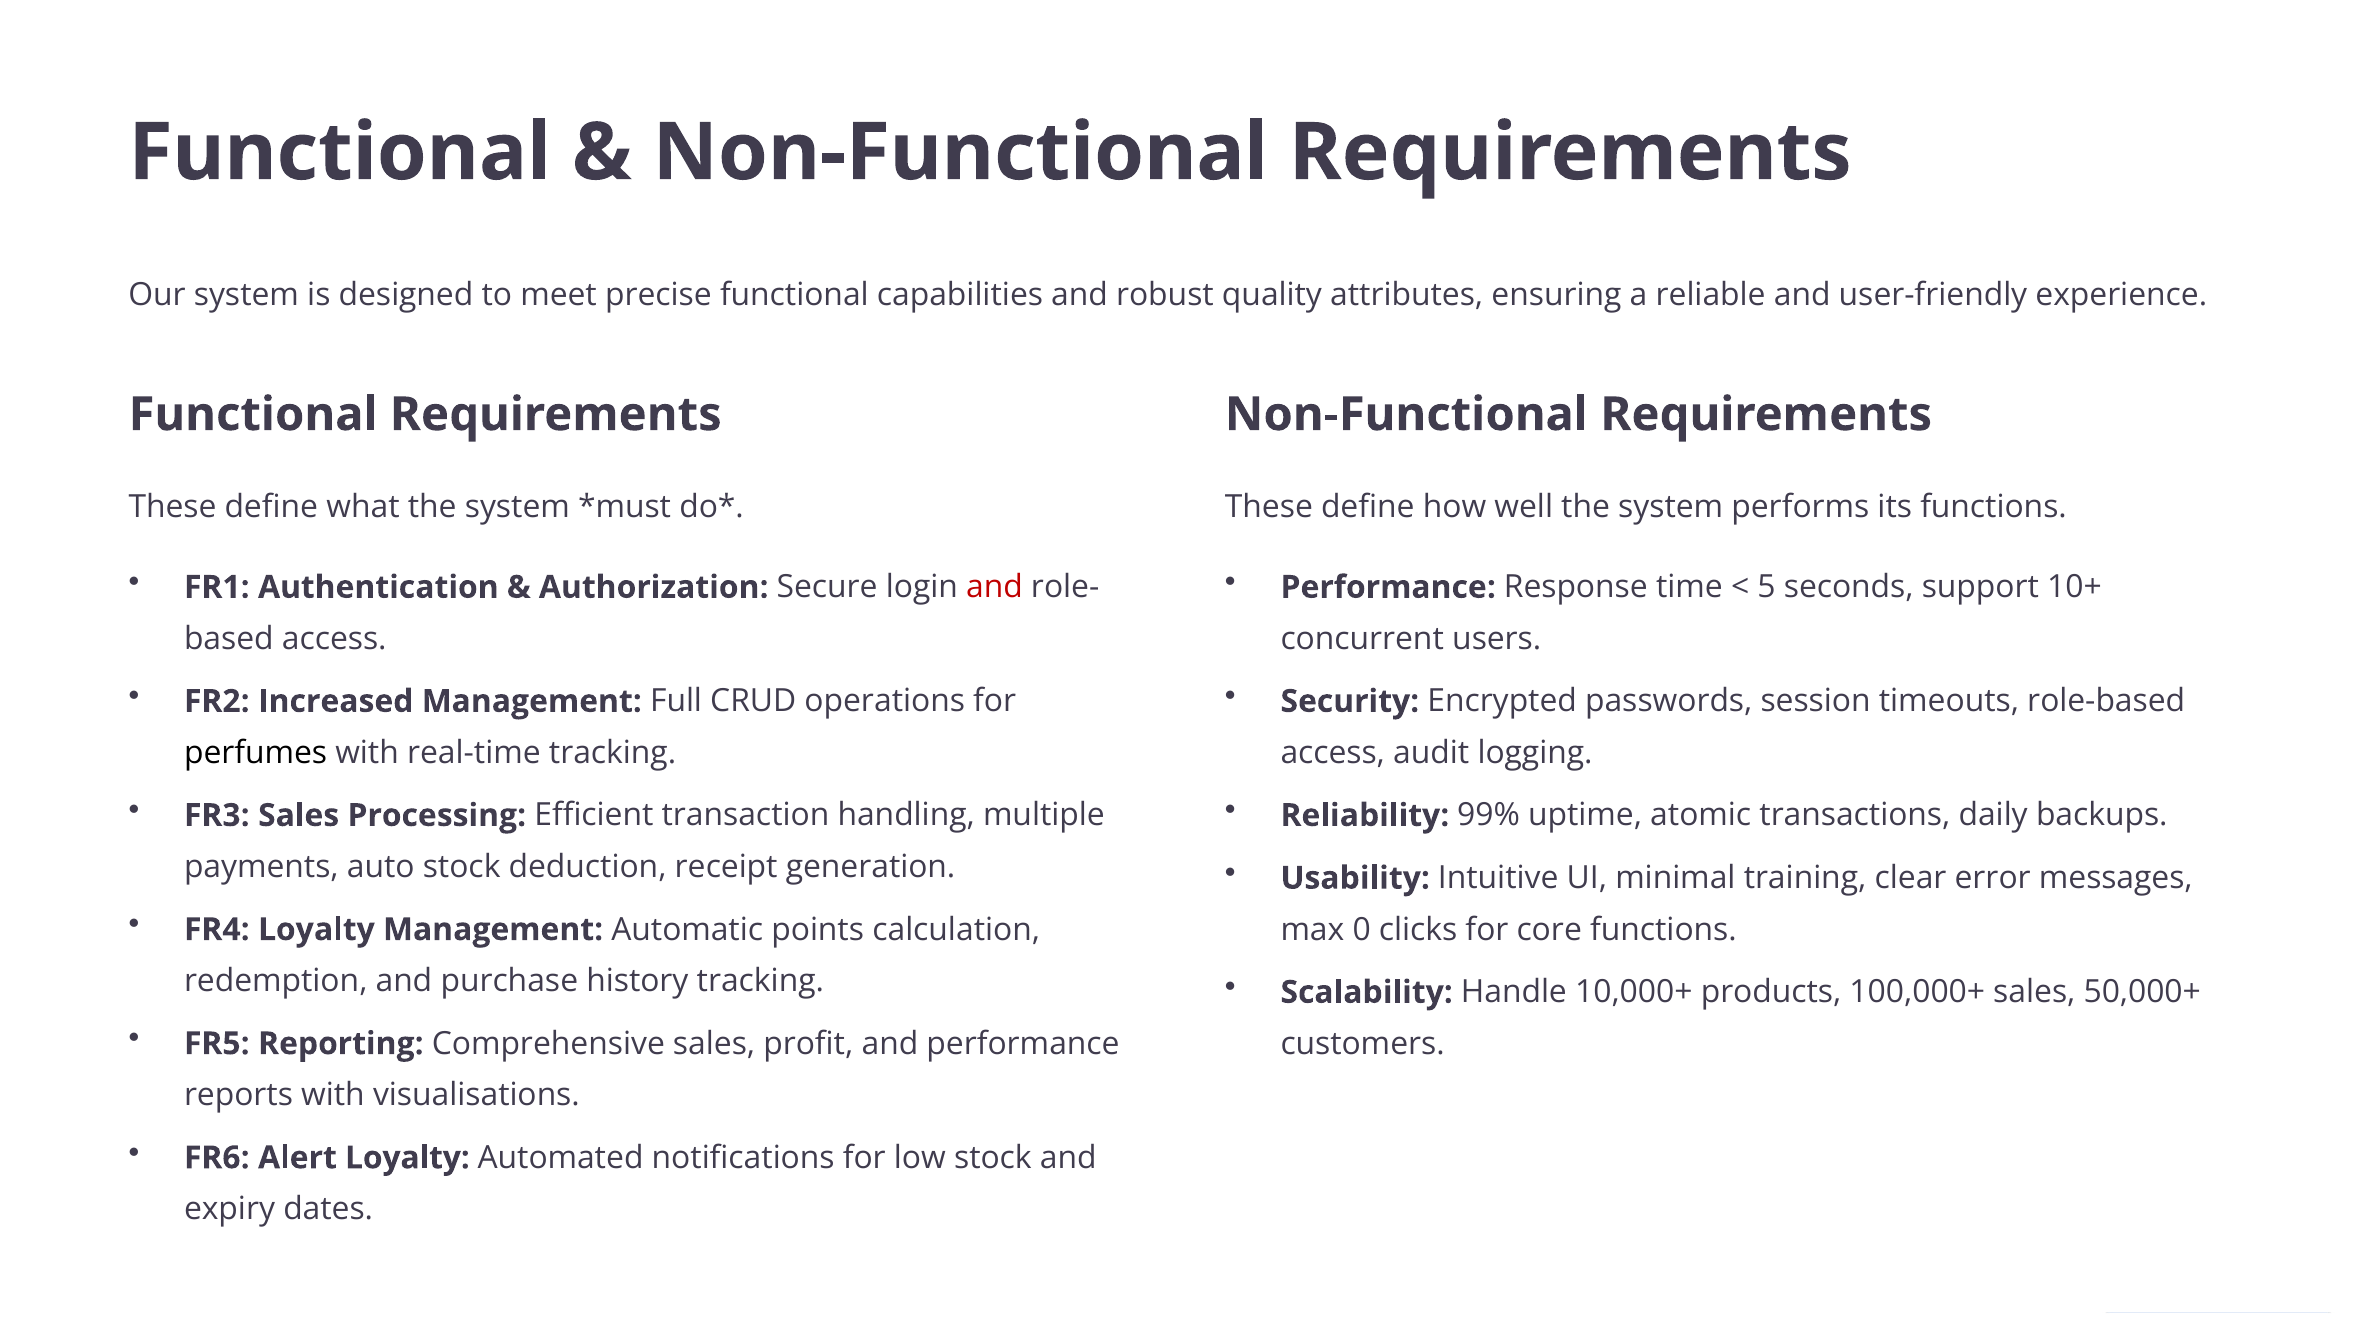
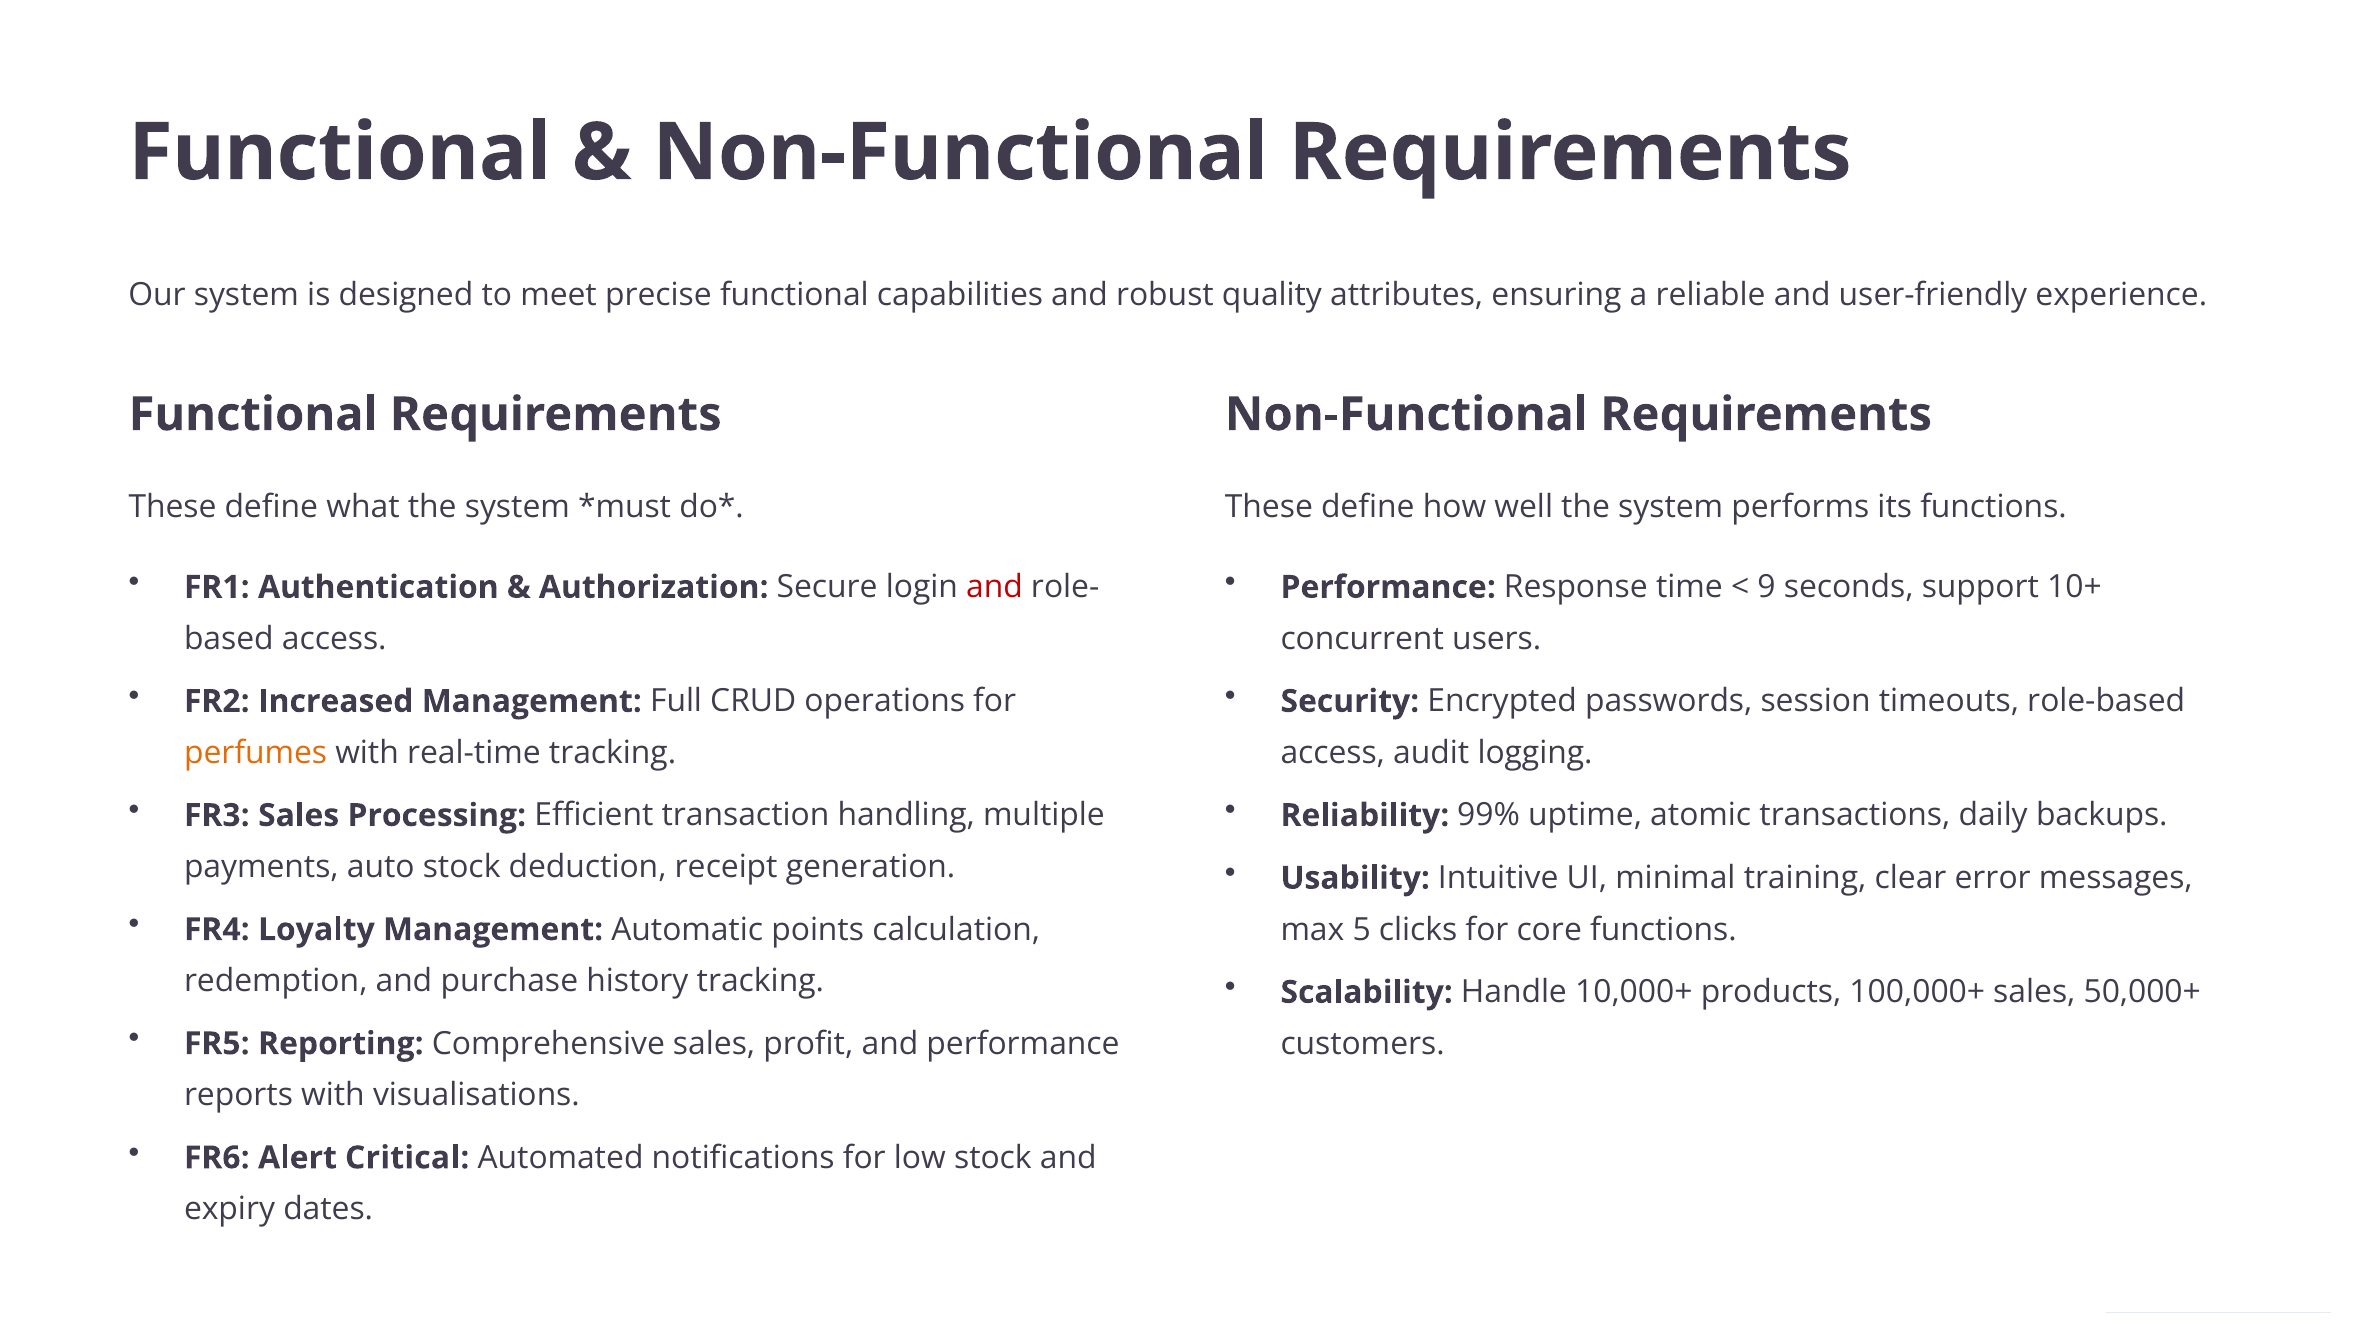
5: 5 -> 9 (1766, 587)
perfumes colour: black -> orange (256, 753)
0: 0 -> 5 (1362, 929)
Alert Loyalty: Loyalty -> Critical (407, 1157)
